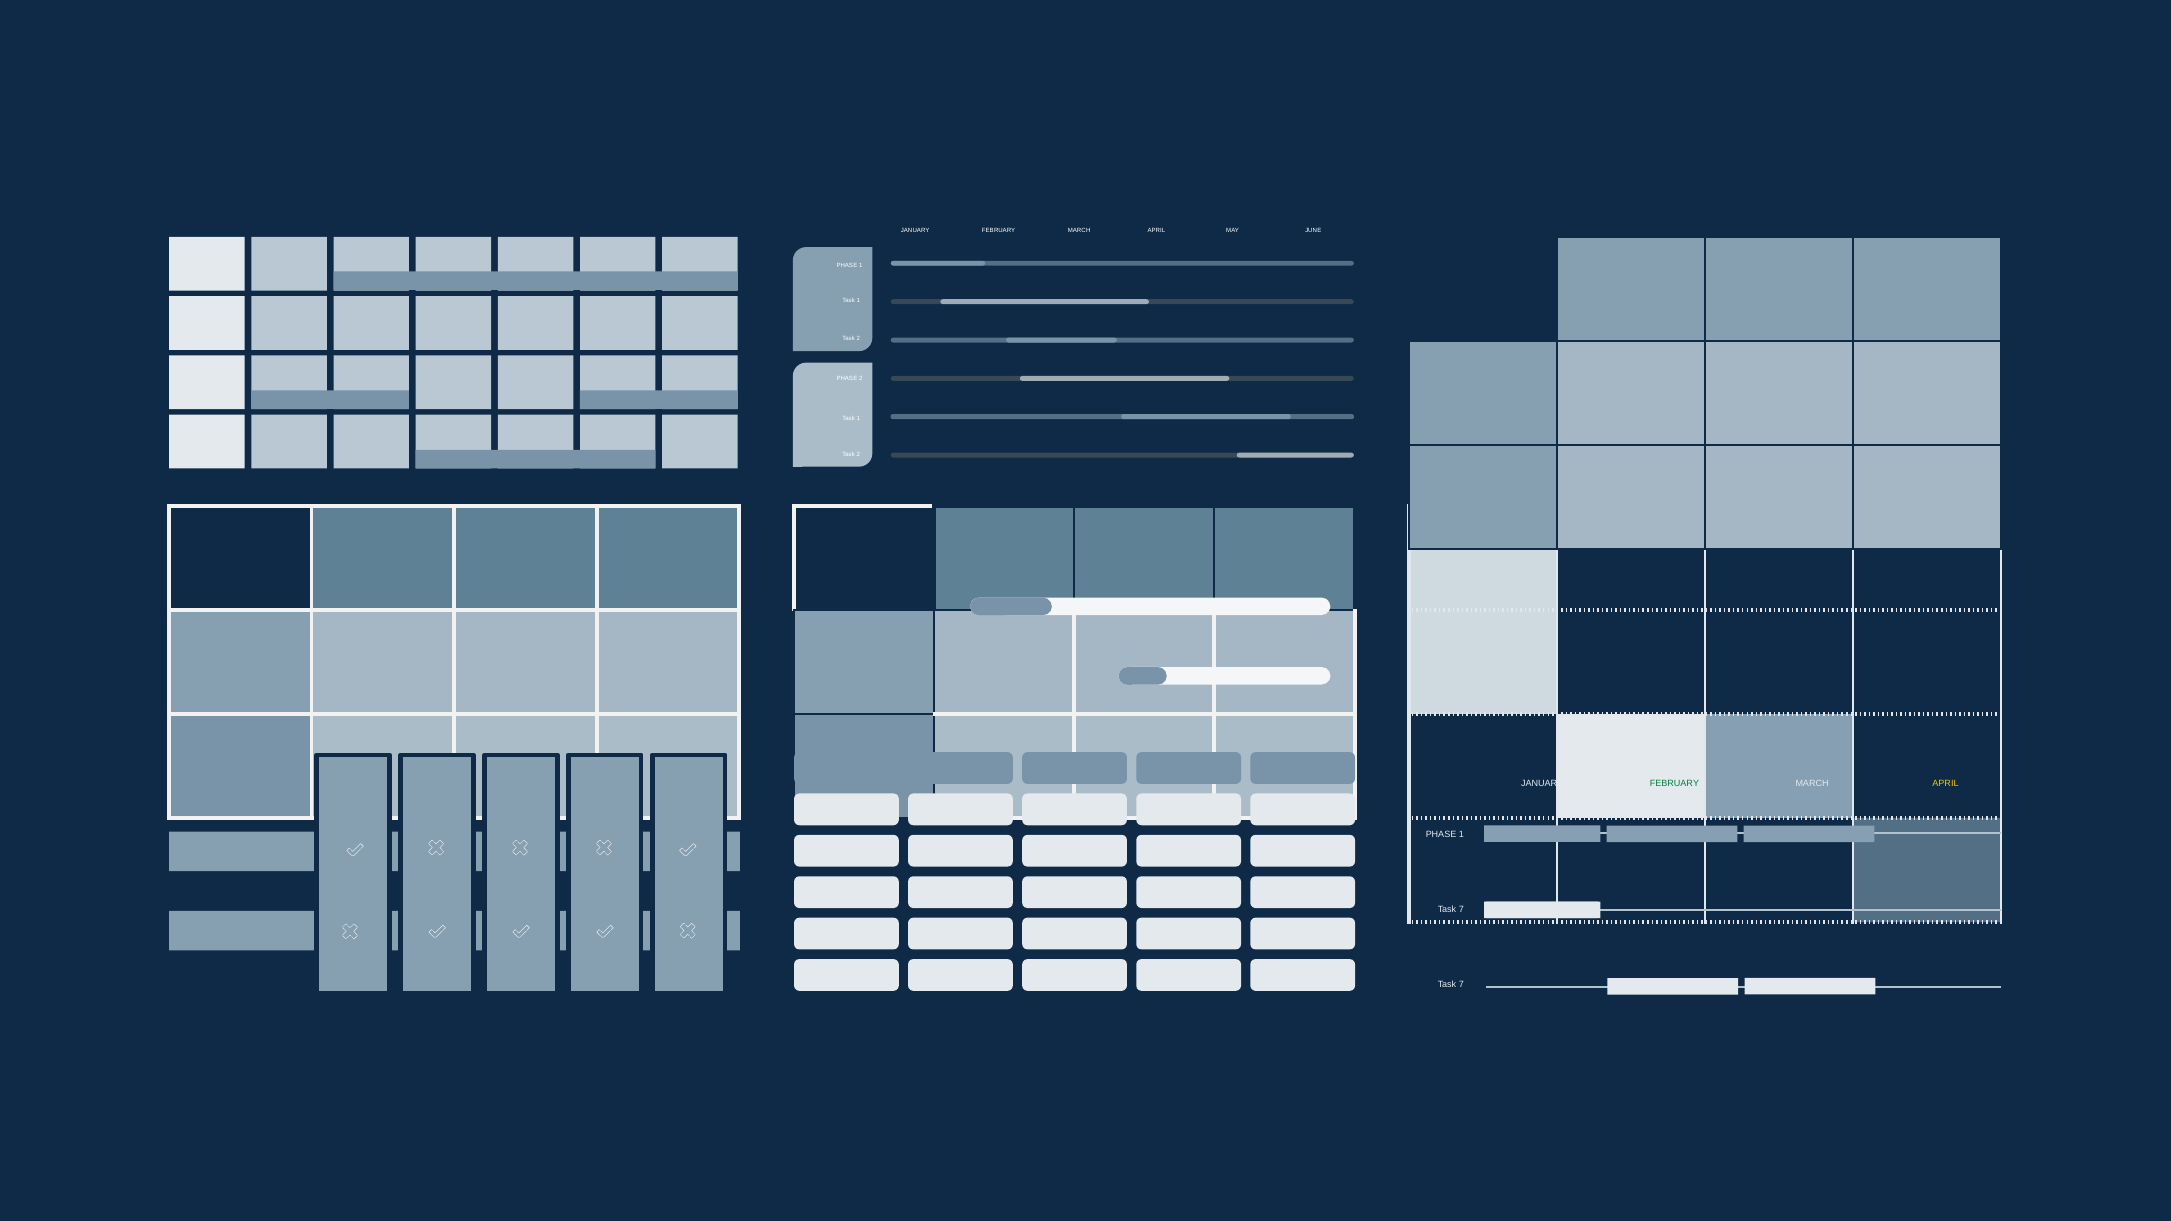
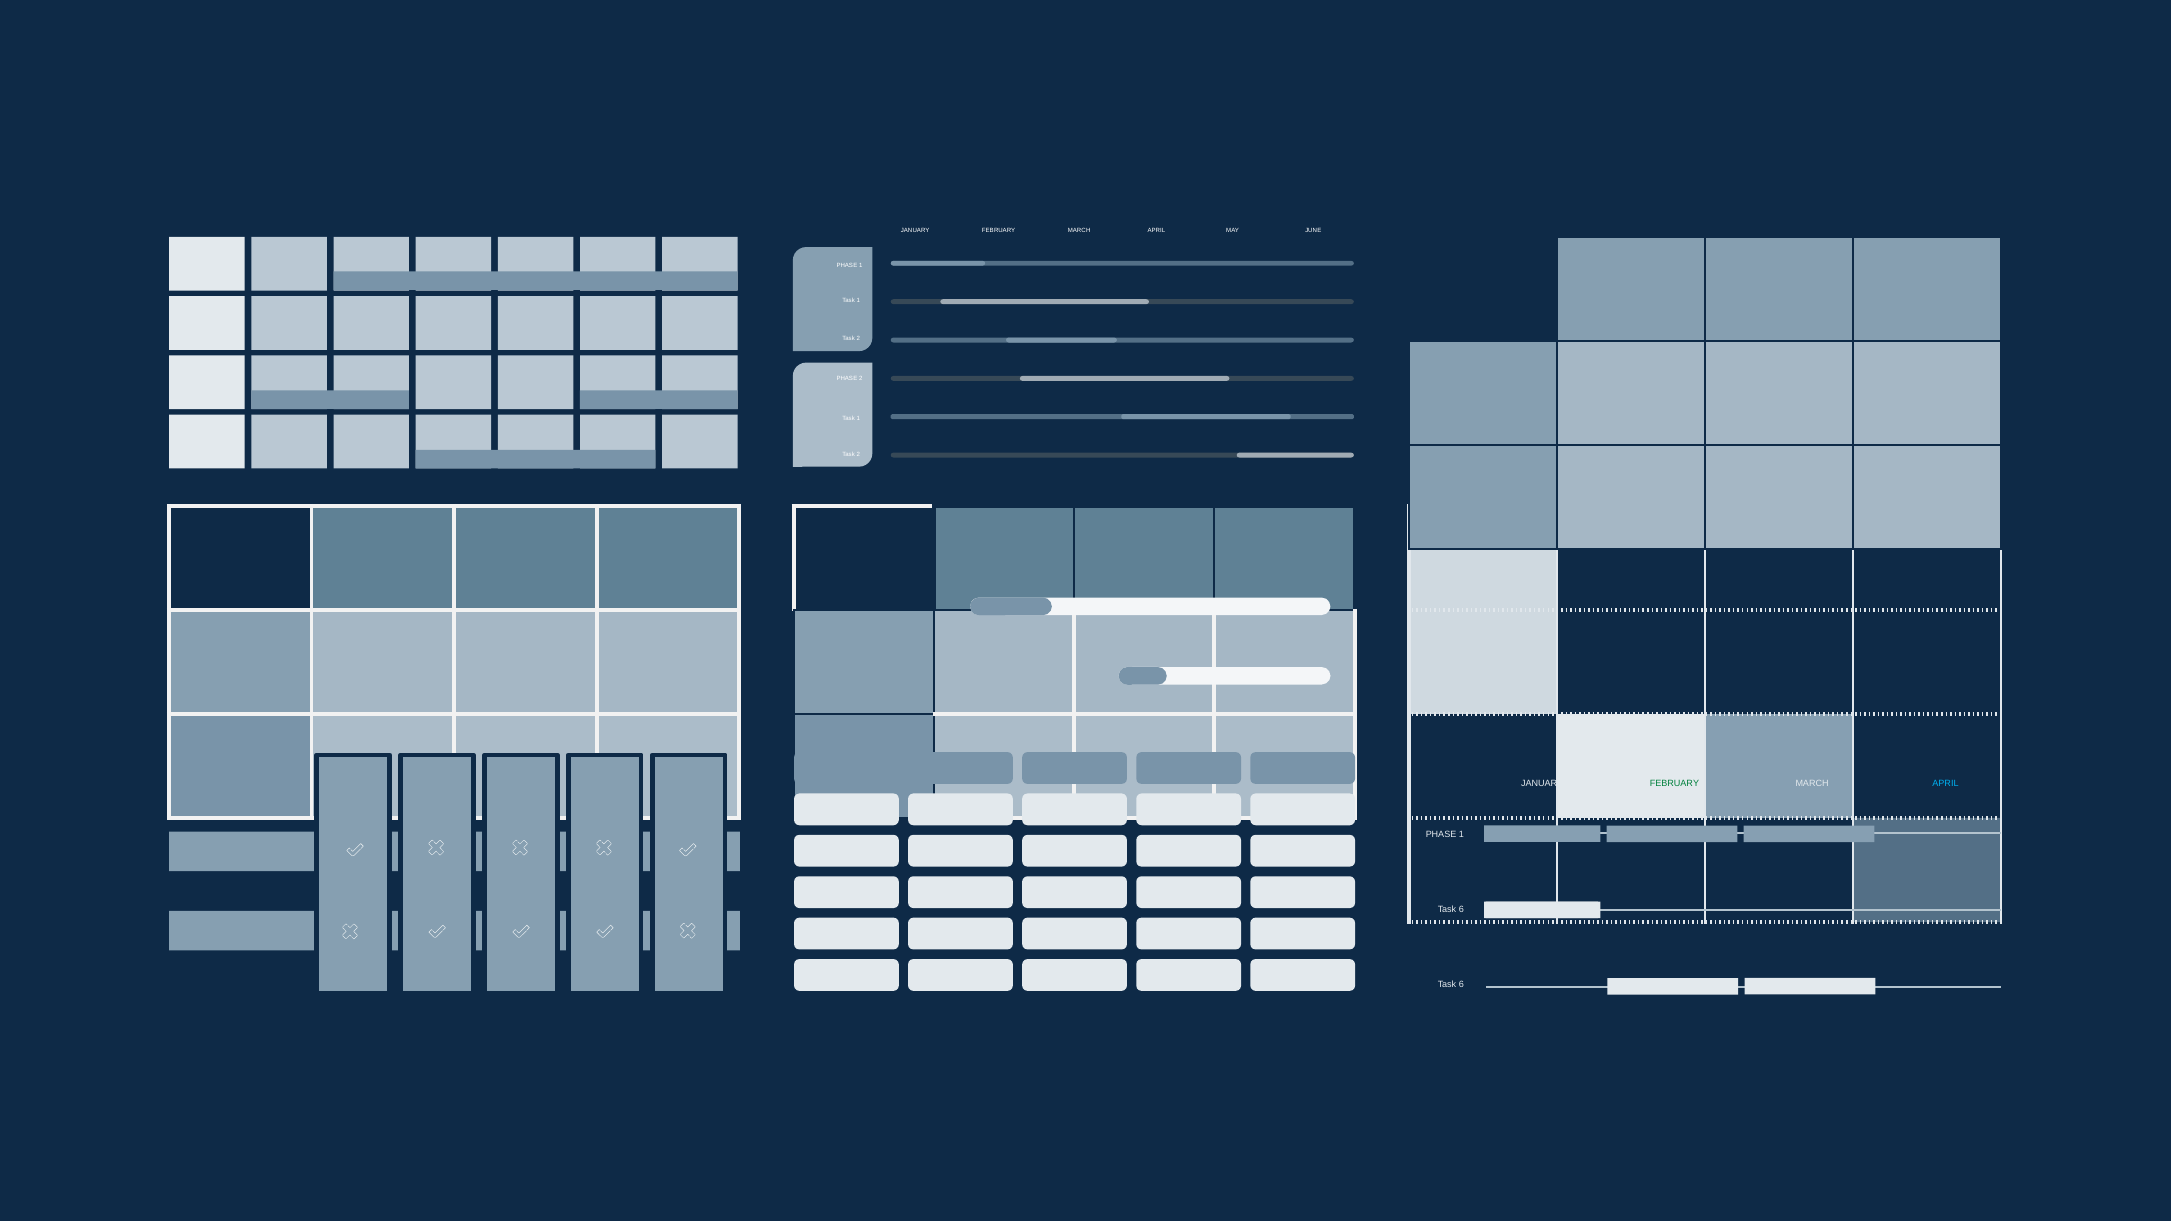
APRIL colour: yellow -> light blue (1945, 784)
7: 7 -> 6 (1461, 909)
7: 7 -> 6 (1461, 984)
